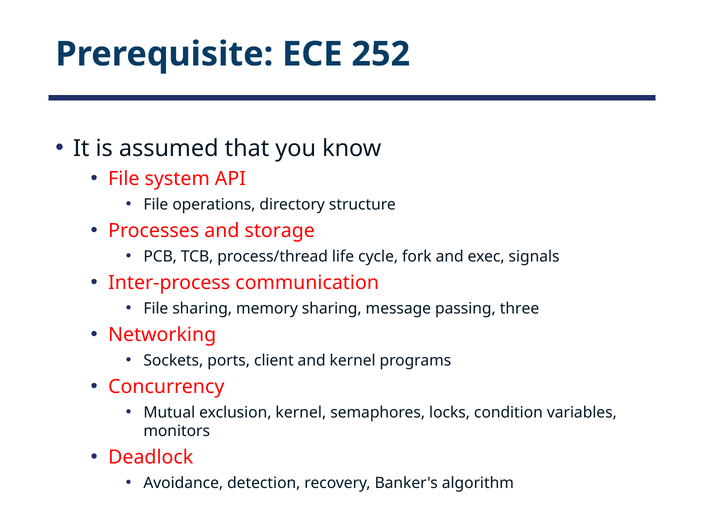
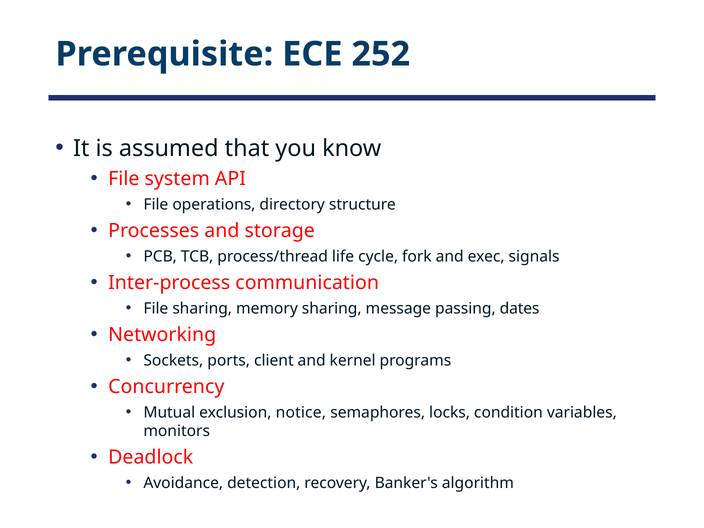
three: three -> dates (520, 308)
exclusion kernel: kernel -> notice (301, 412)
